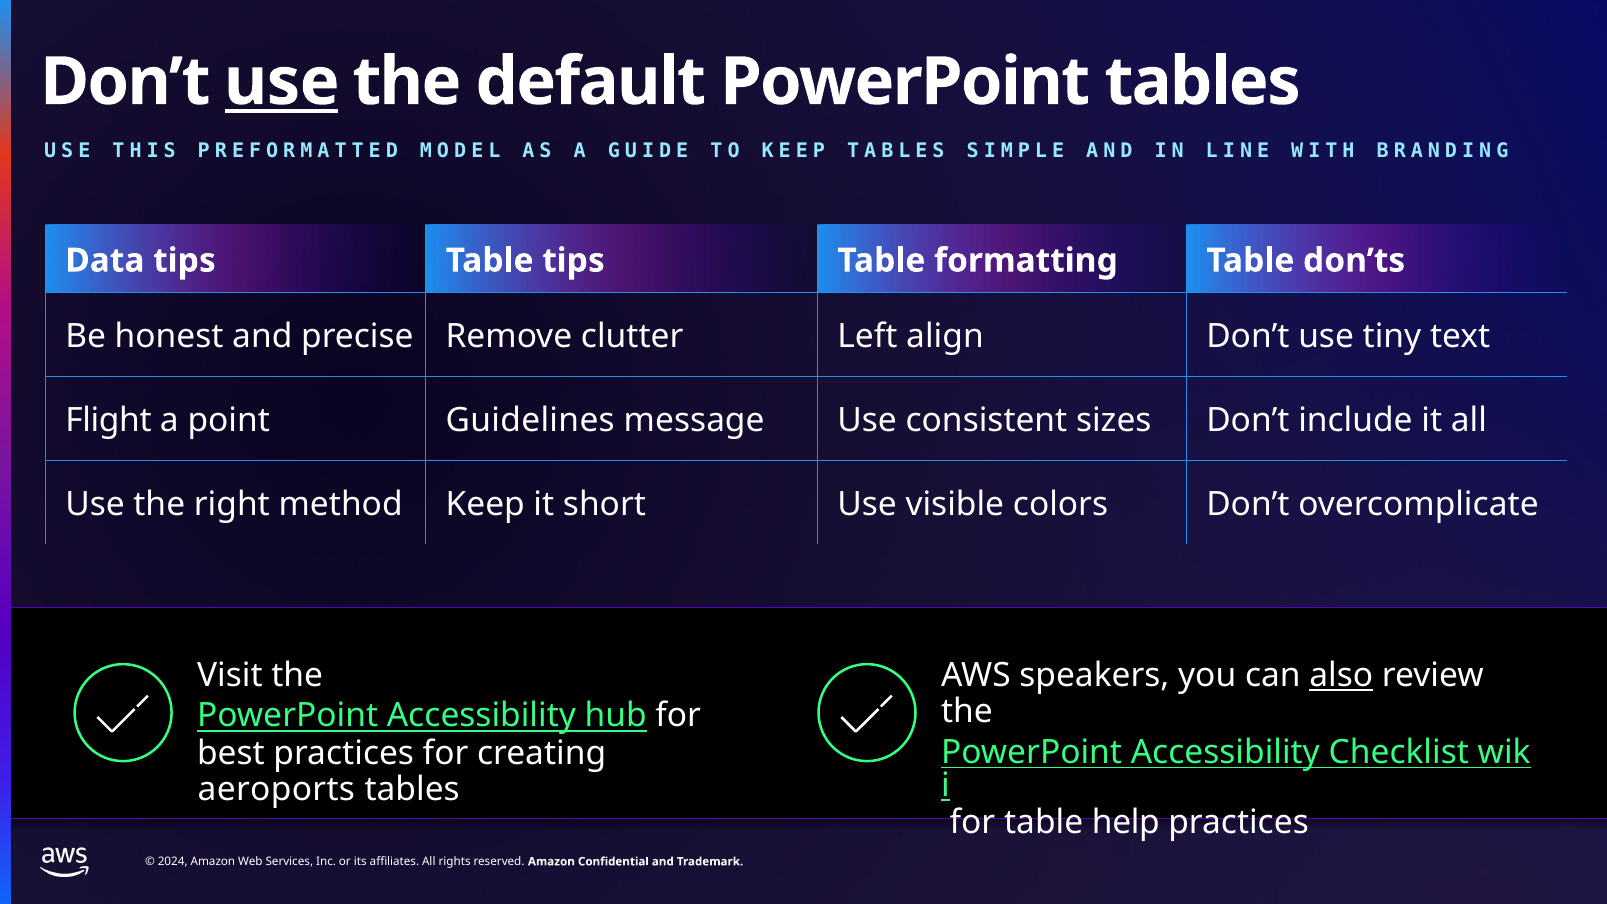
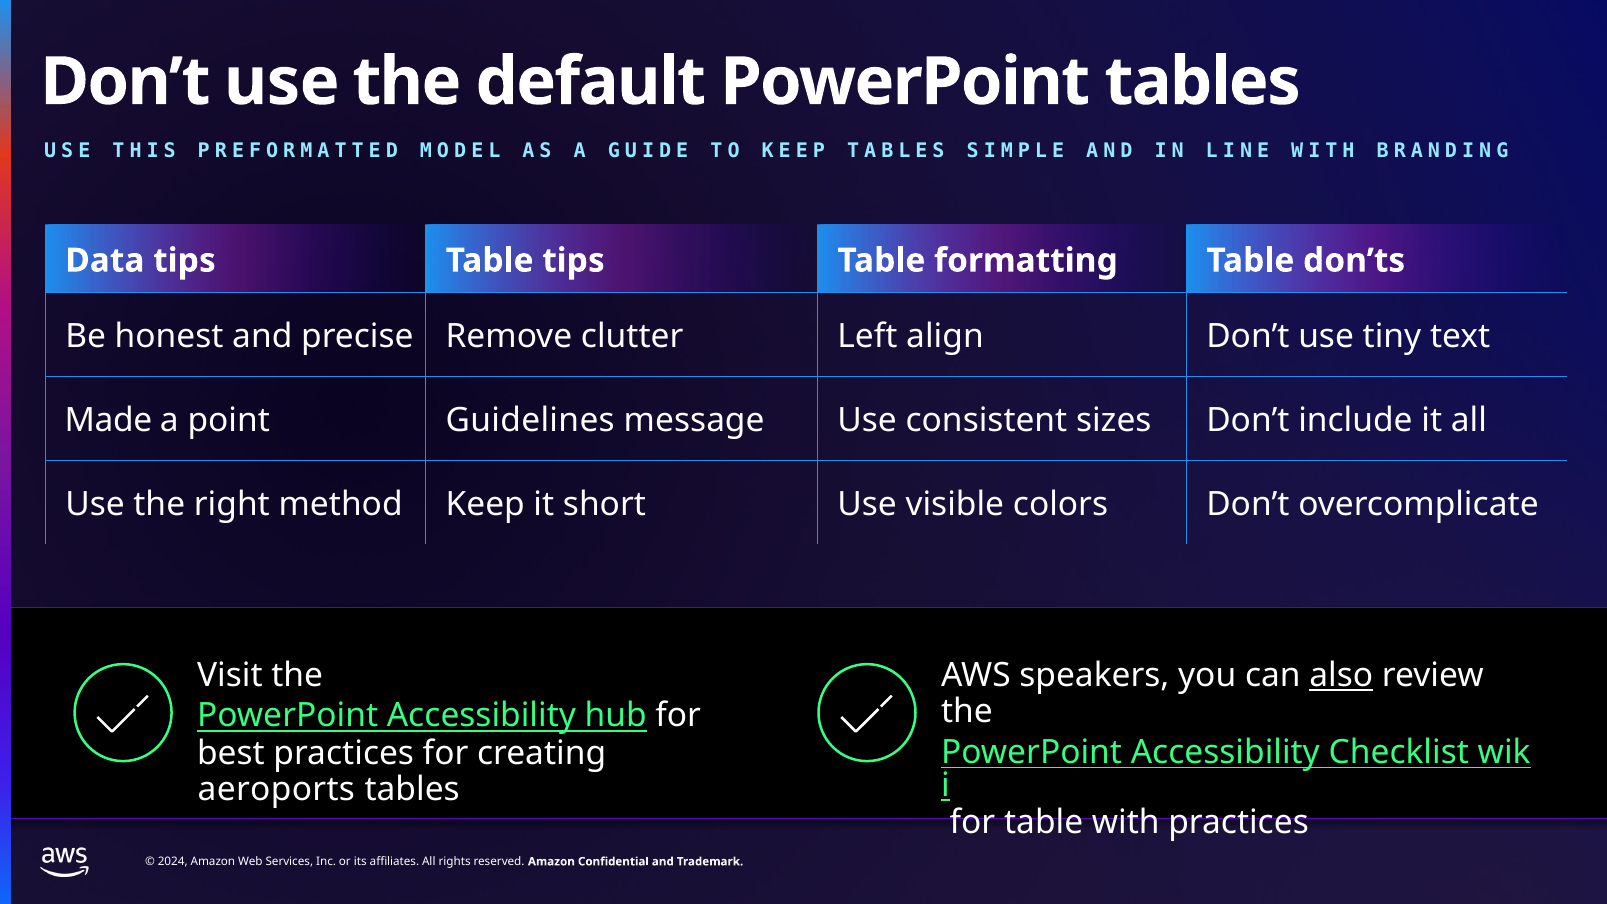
use underline: present -> none (282, 82)
Flight: Flight -> Made (108, 420)
help: help -> with (1126, 822)
